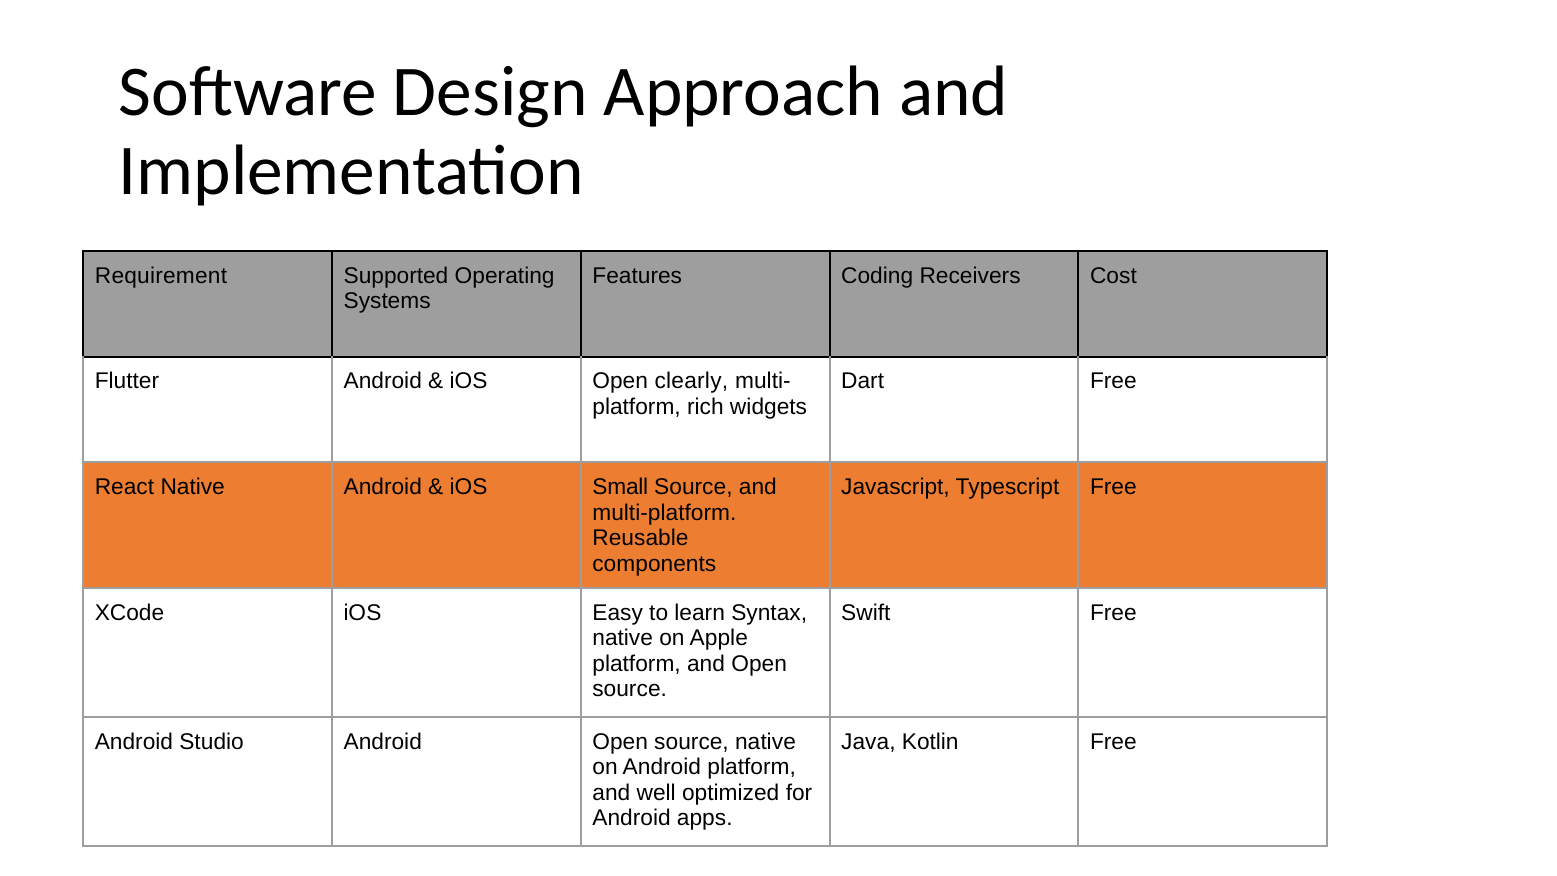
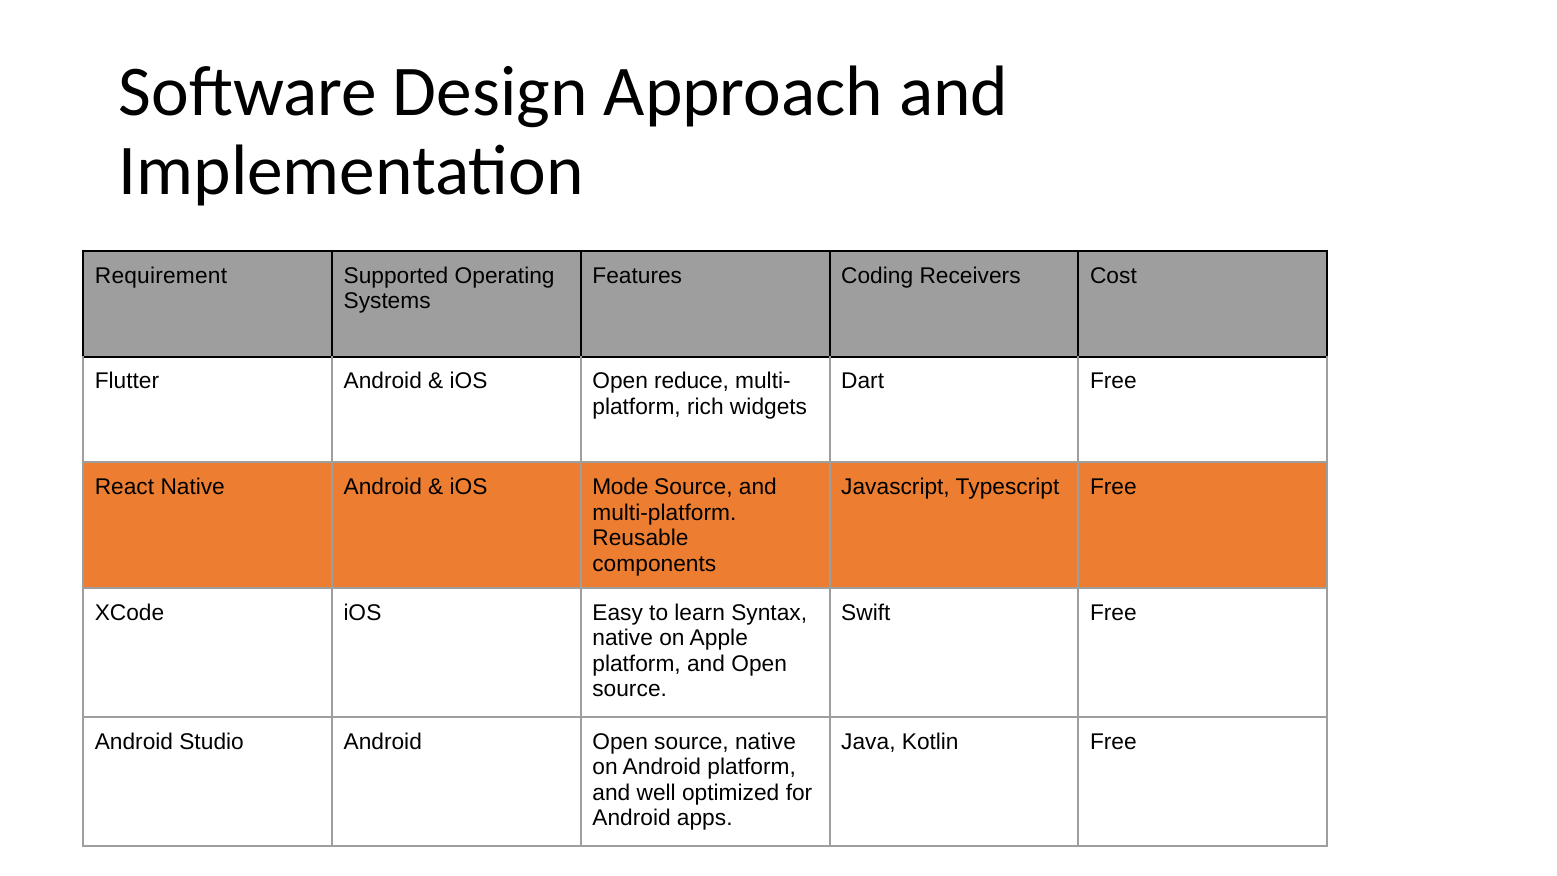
clearly: clearly -> reduce (692, 381)
Small: Small -> Mode (620, 487)
